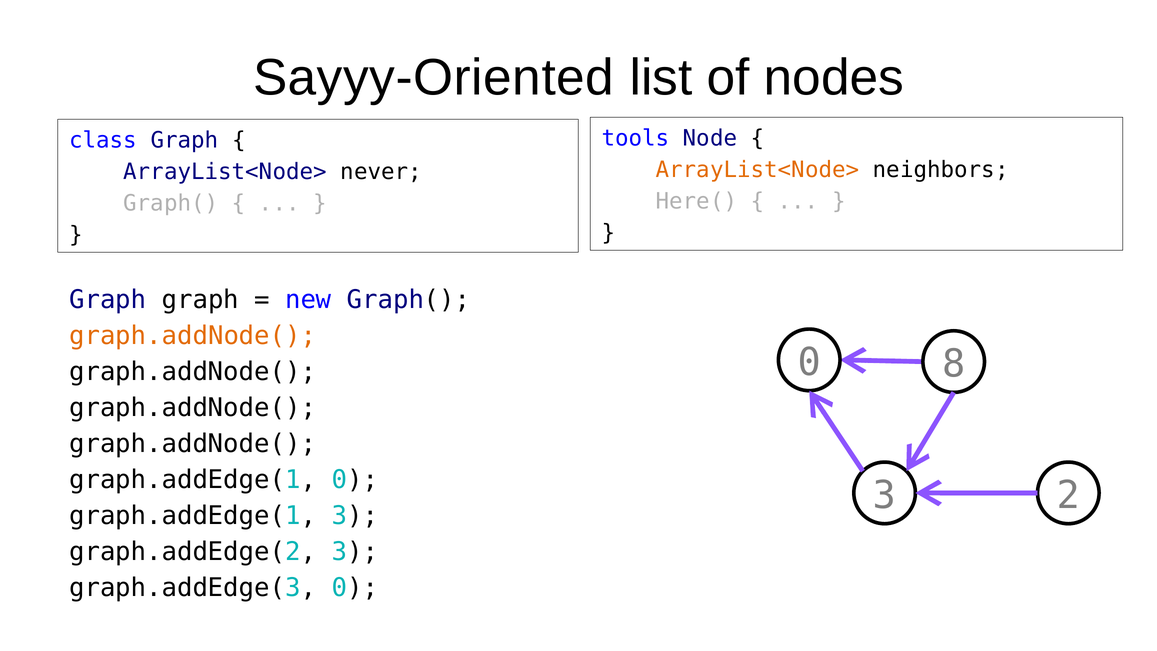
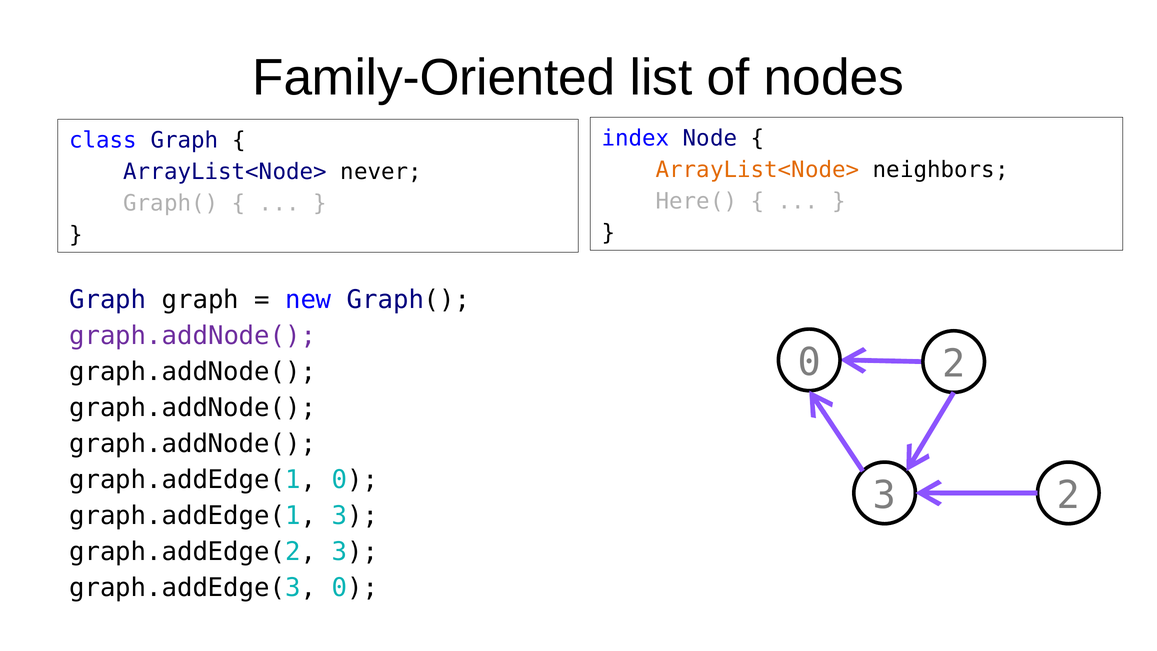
Sayyy-Oriented: Sayyy-Oriented -> Family-Oriented (434, 78)
tools: tools -> index (635, 138)
graph.addNode( colour: orange -> purple (193, 336)
0 8: 8 -> 2 (954, 364)
